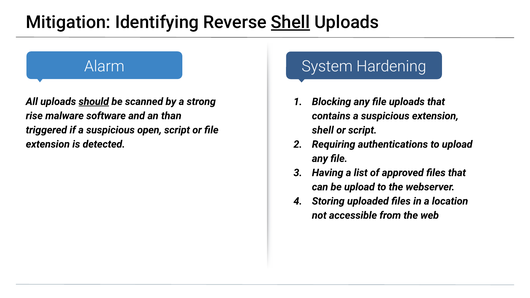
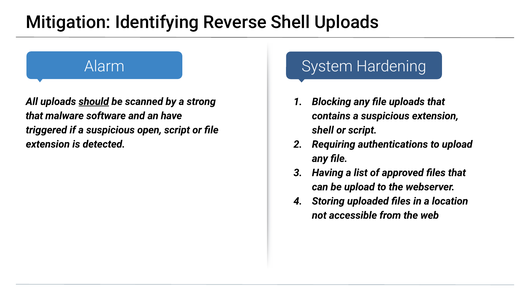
Shell underline: present -> none (290, 22)
rise: rise -> that (34, 116)
than: than -> have (171, 116)
